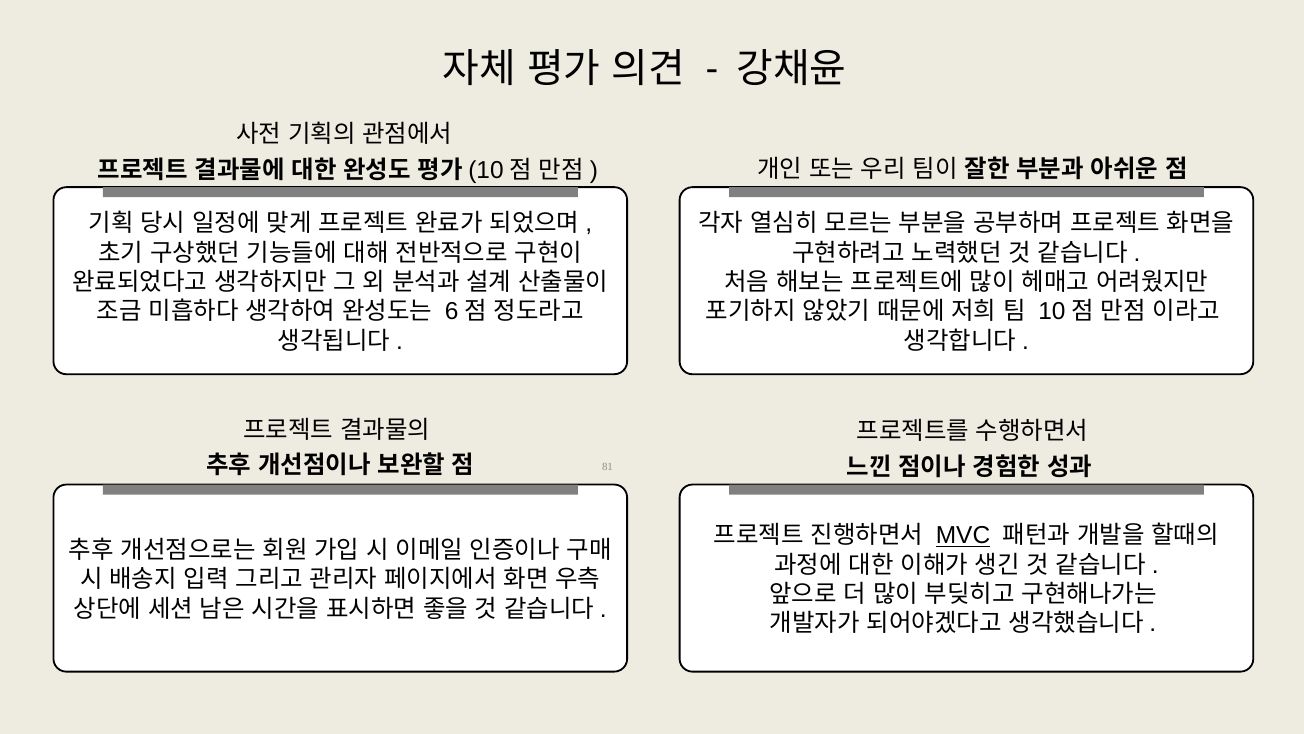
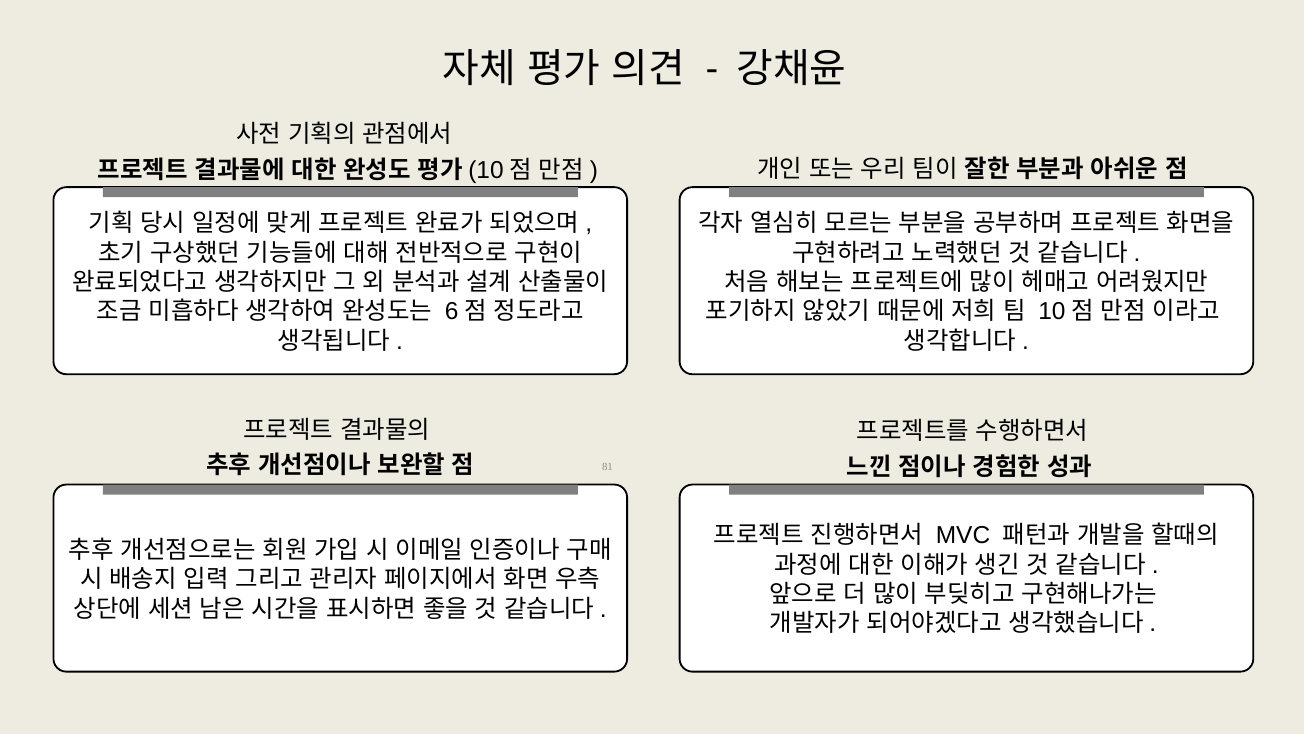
MVC underline: present -> none (963, 535)
